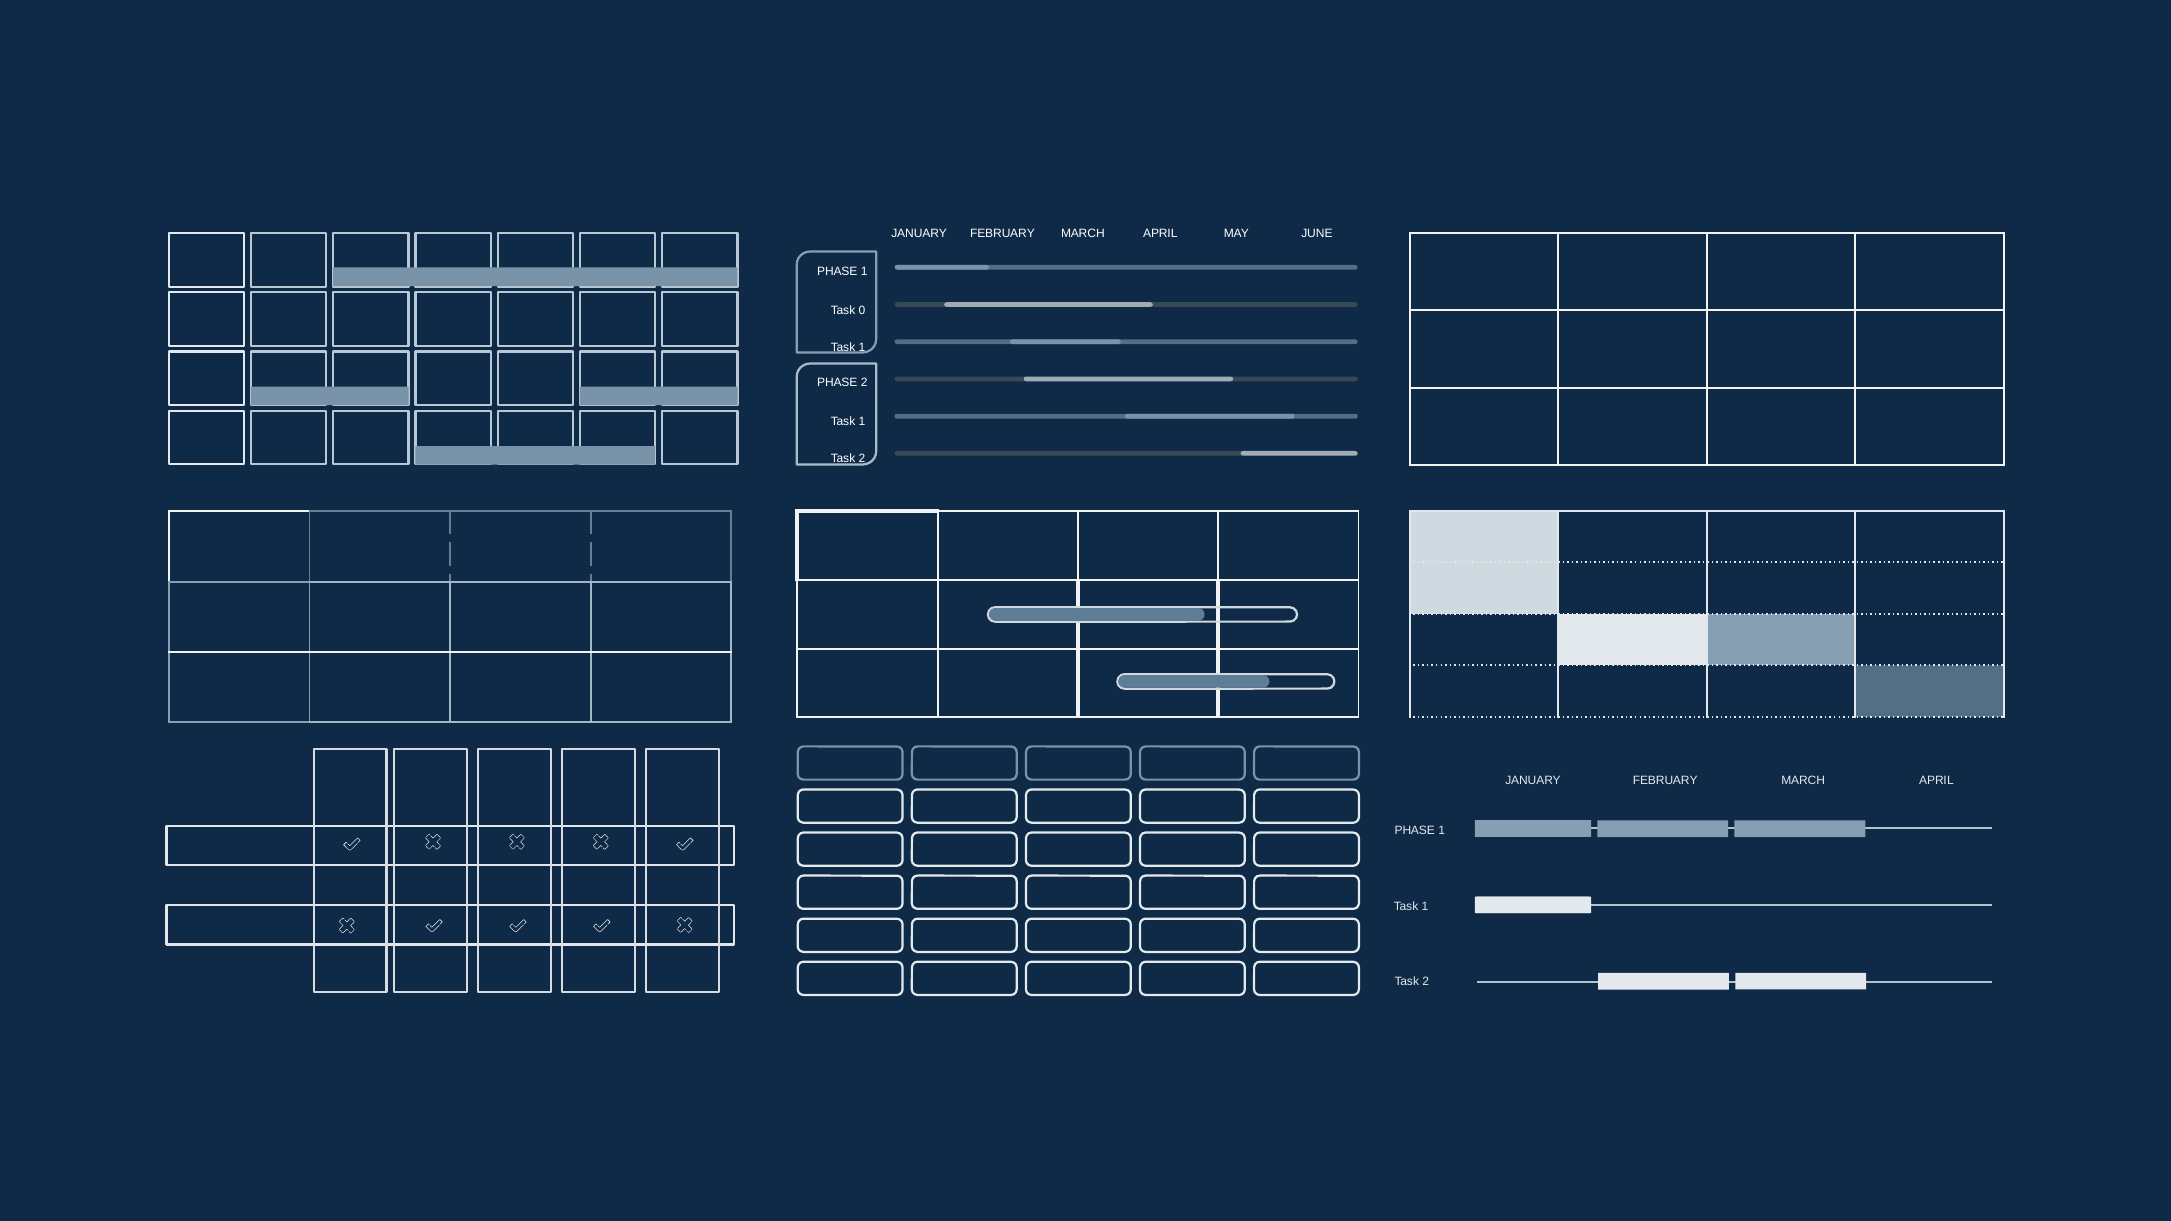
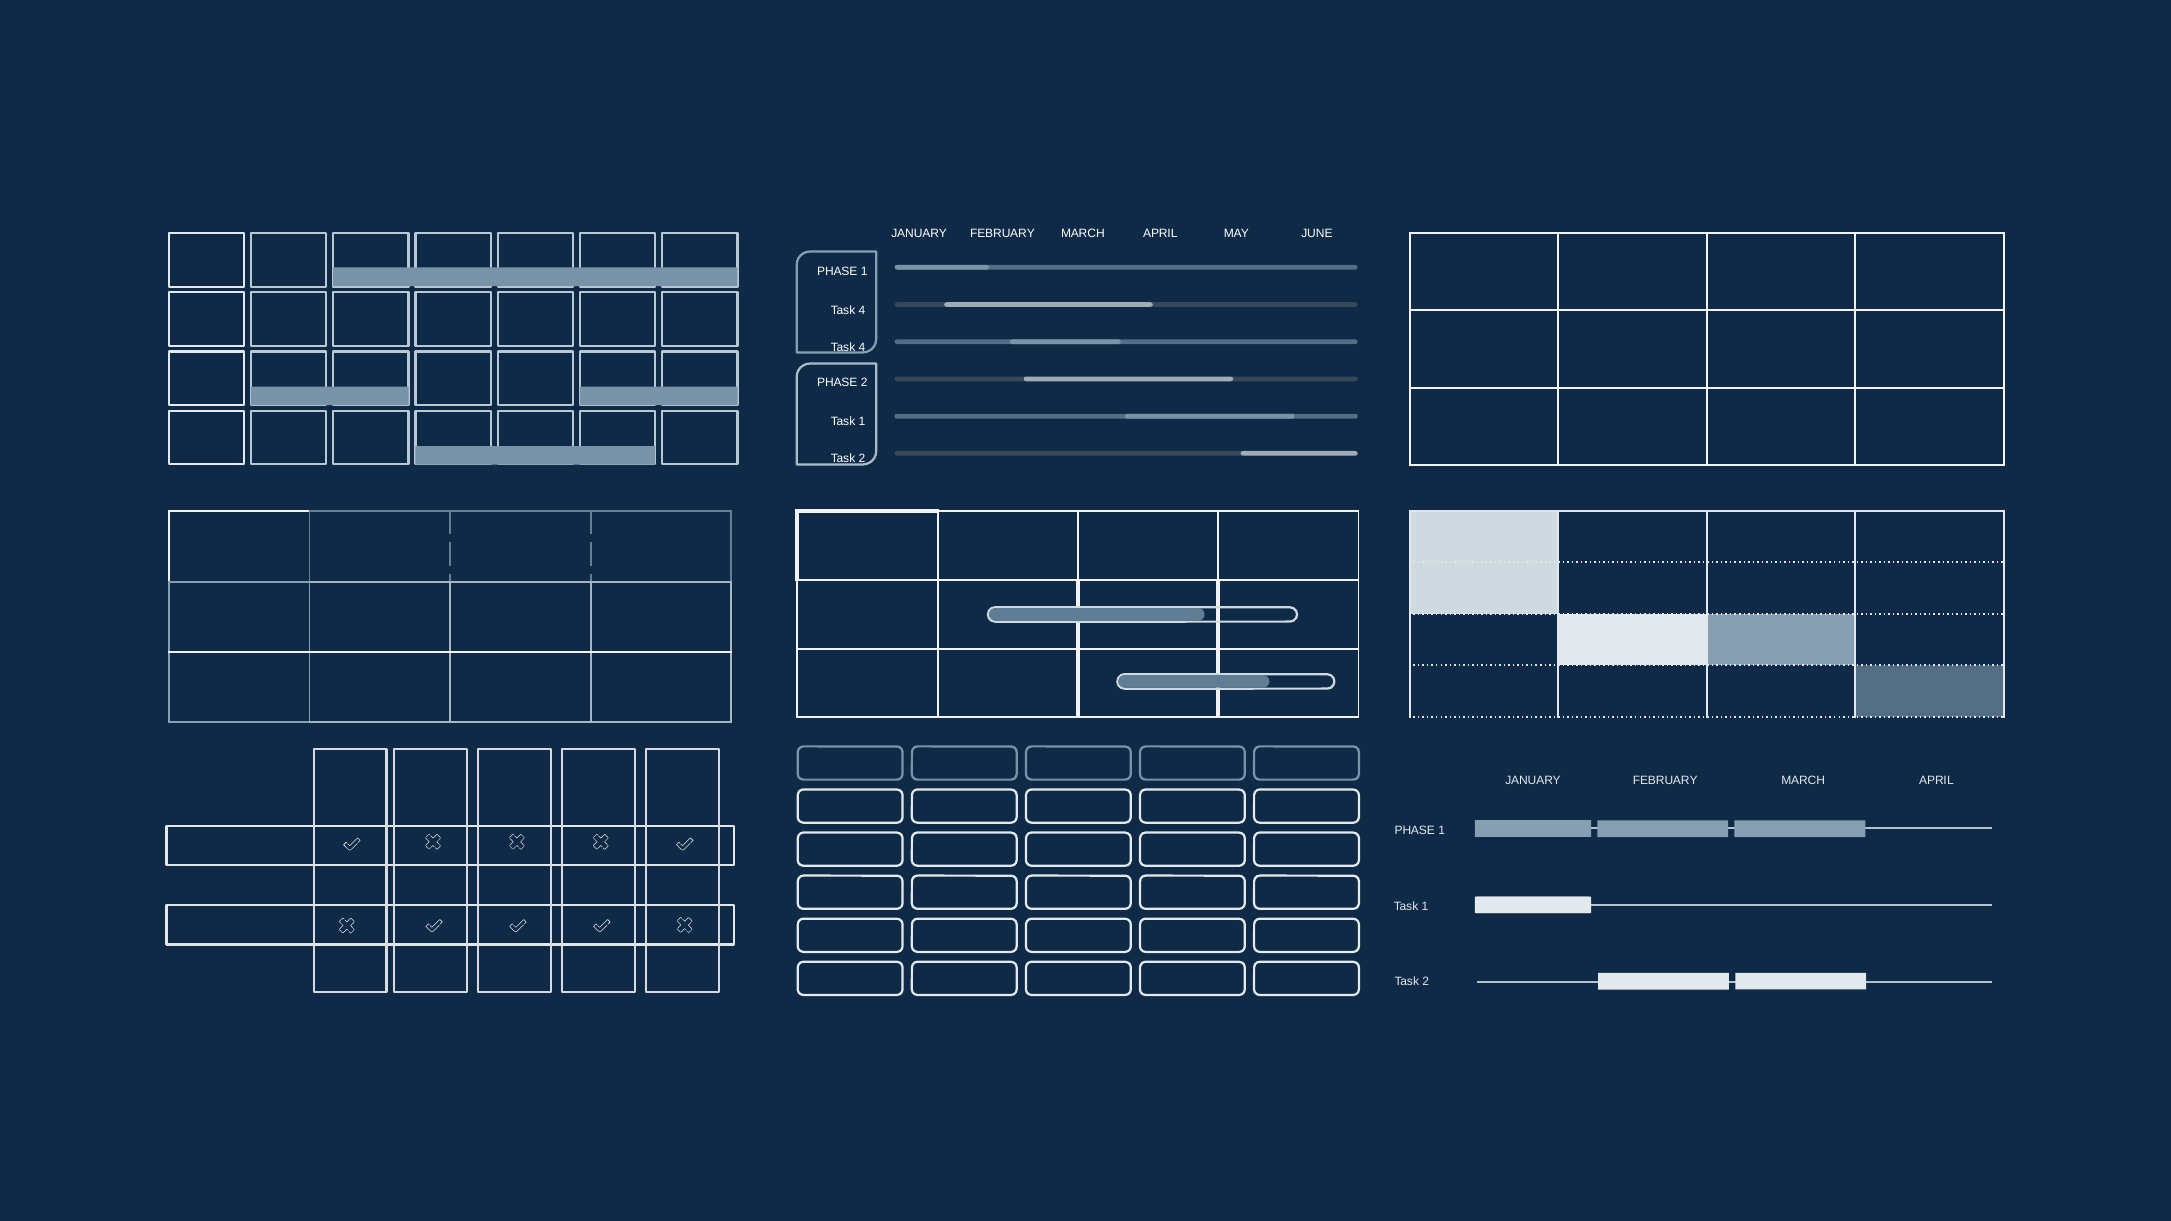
0: 0 -> 4 (862, 310)
1: 1 -> 4 (862, 347)
